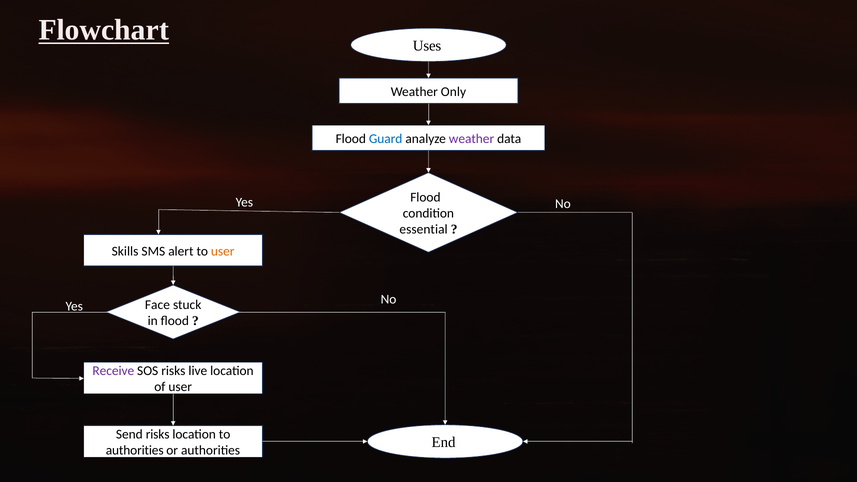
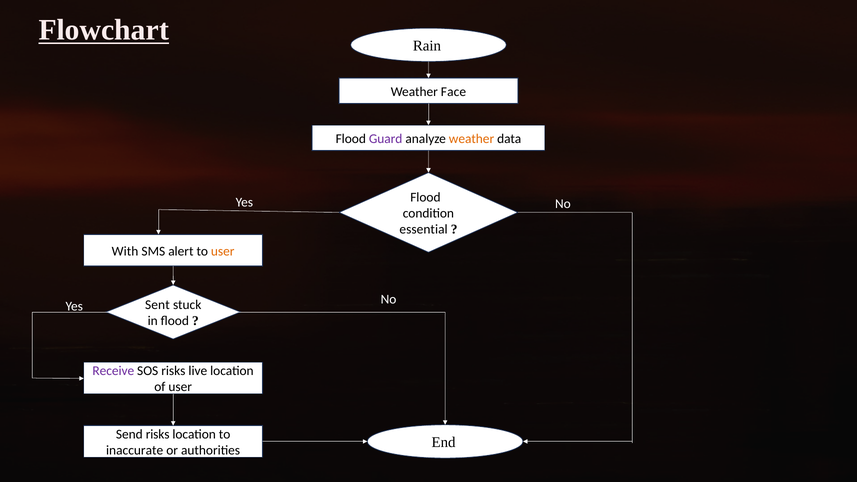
Uses: Uses -> Rain (427, 46)
Only: Only -> Face (453, 92)
Guard colour: blue -> purple (386, 139)
weather colour: purple -> orange (472, 139)
Skills: Skills -> With (125, 251)
Face: Face -> Sent (157, 305)
authorities: authorities -> inaccurate (135, 450)
